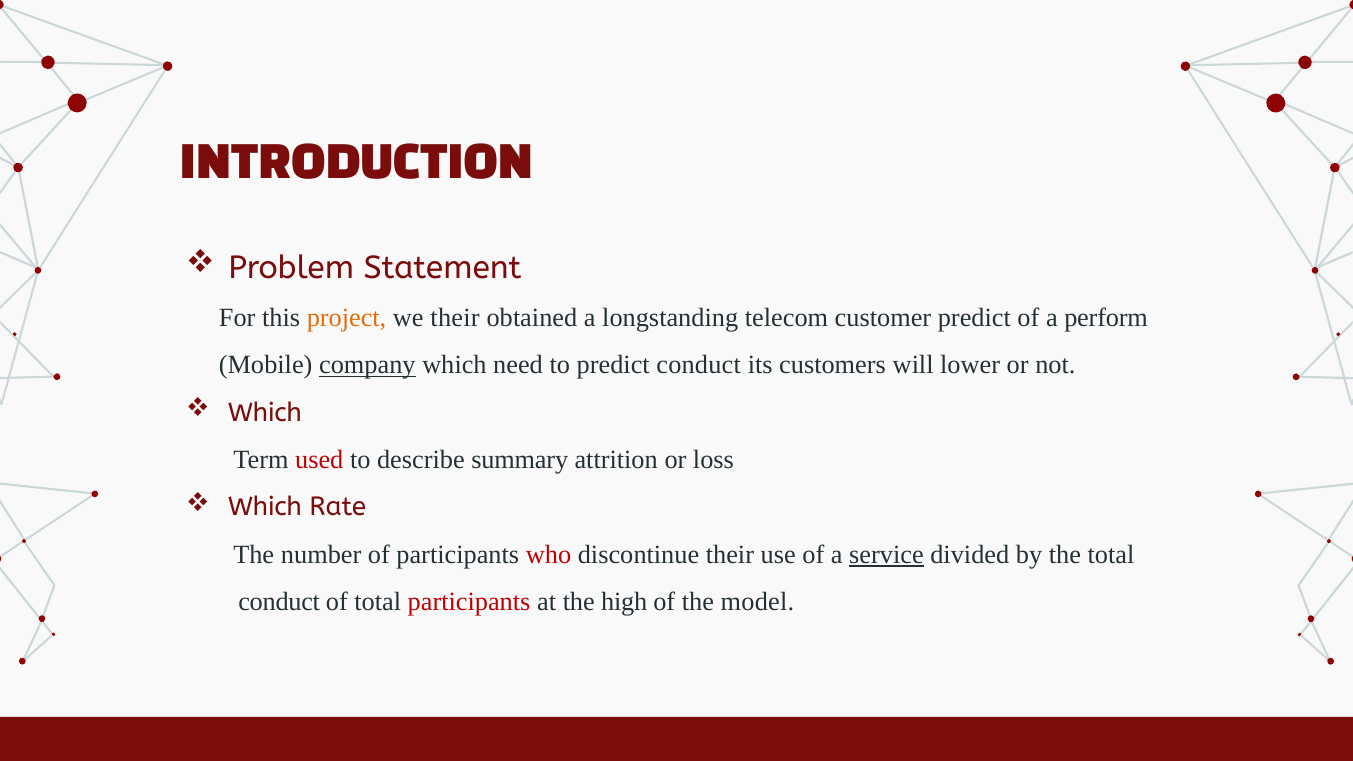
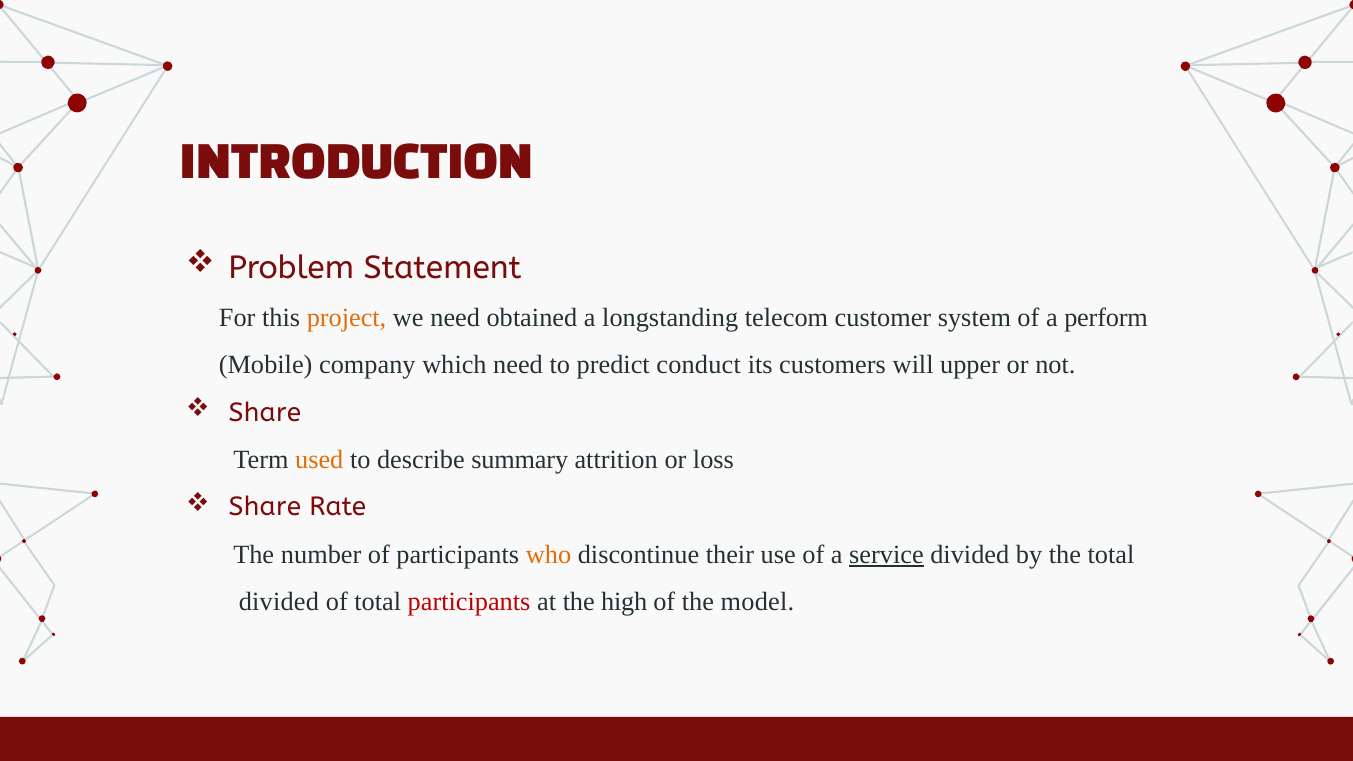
we their: their -> need (455, 318)
customer predict: predict -> system (974, 318)
company underline: present -> none (367, 365)
lower: lower -> upper (970, 365)
Which: Which -> Share (265, 413)
used colour: red -> orange (319, 460)
Which: Which -> Share (265, 507)
who colour: red -> orange (549, 555)
conduct: conduct -> divided (279, 602)
